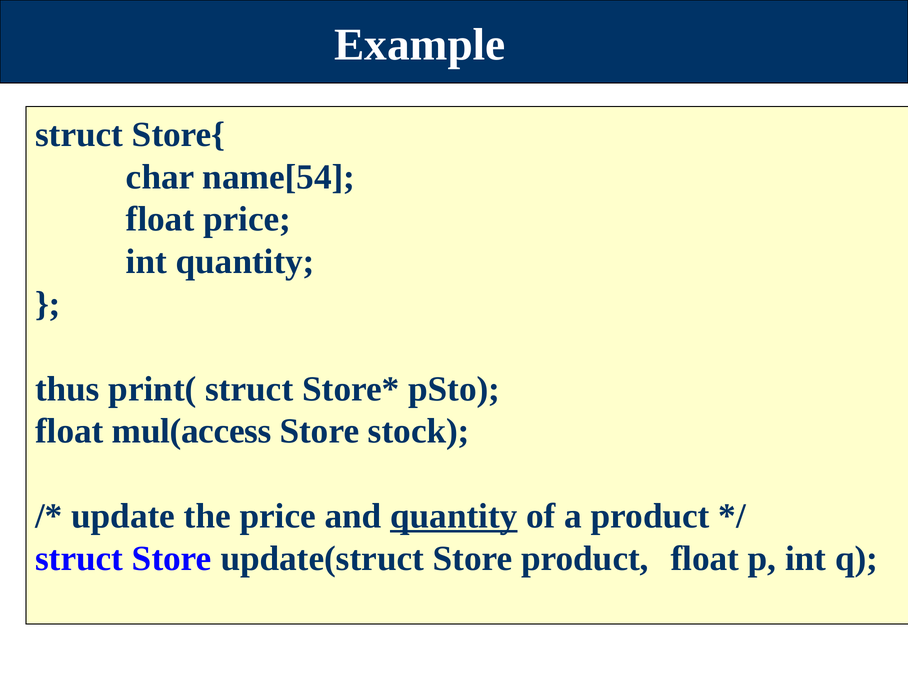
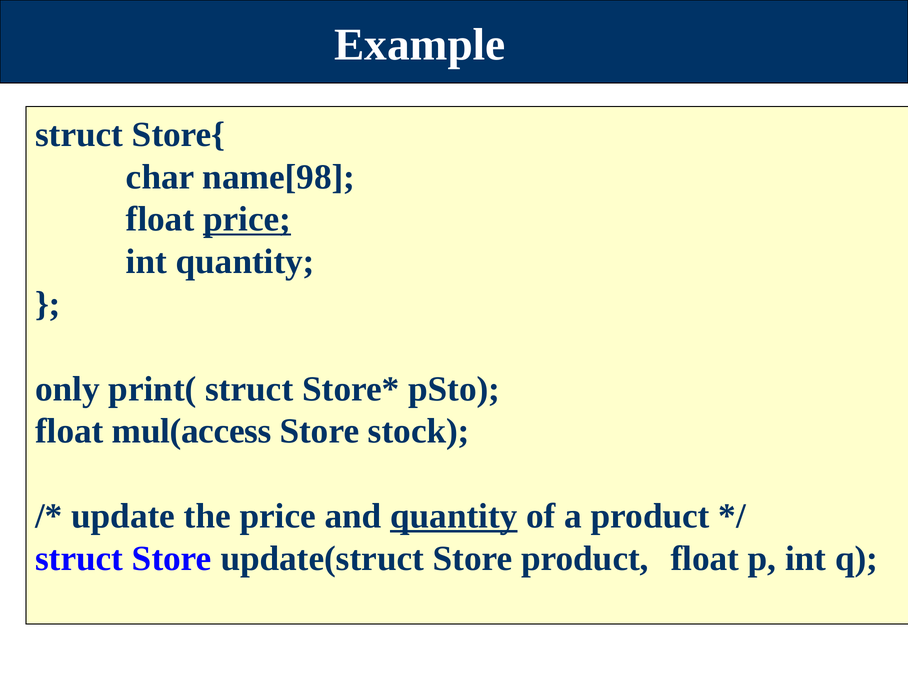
name[54: name[54 -> name[98 (279, 177)
price underline: none -> present (247, 219)
thus: thus -> only (67, 389)
